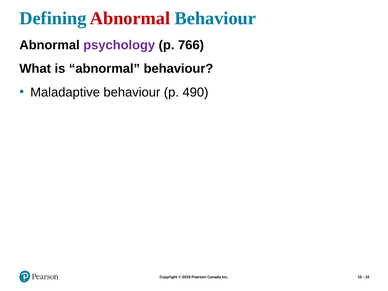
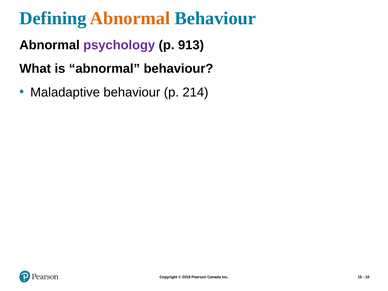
Abnormal colour: red -> orange (130, 18)
766: 766 -> 913 (191, 45)
490: 490 -> 214 (195, 92)
